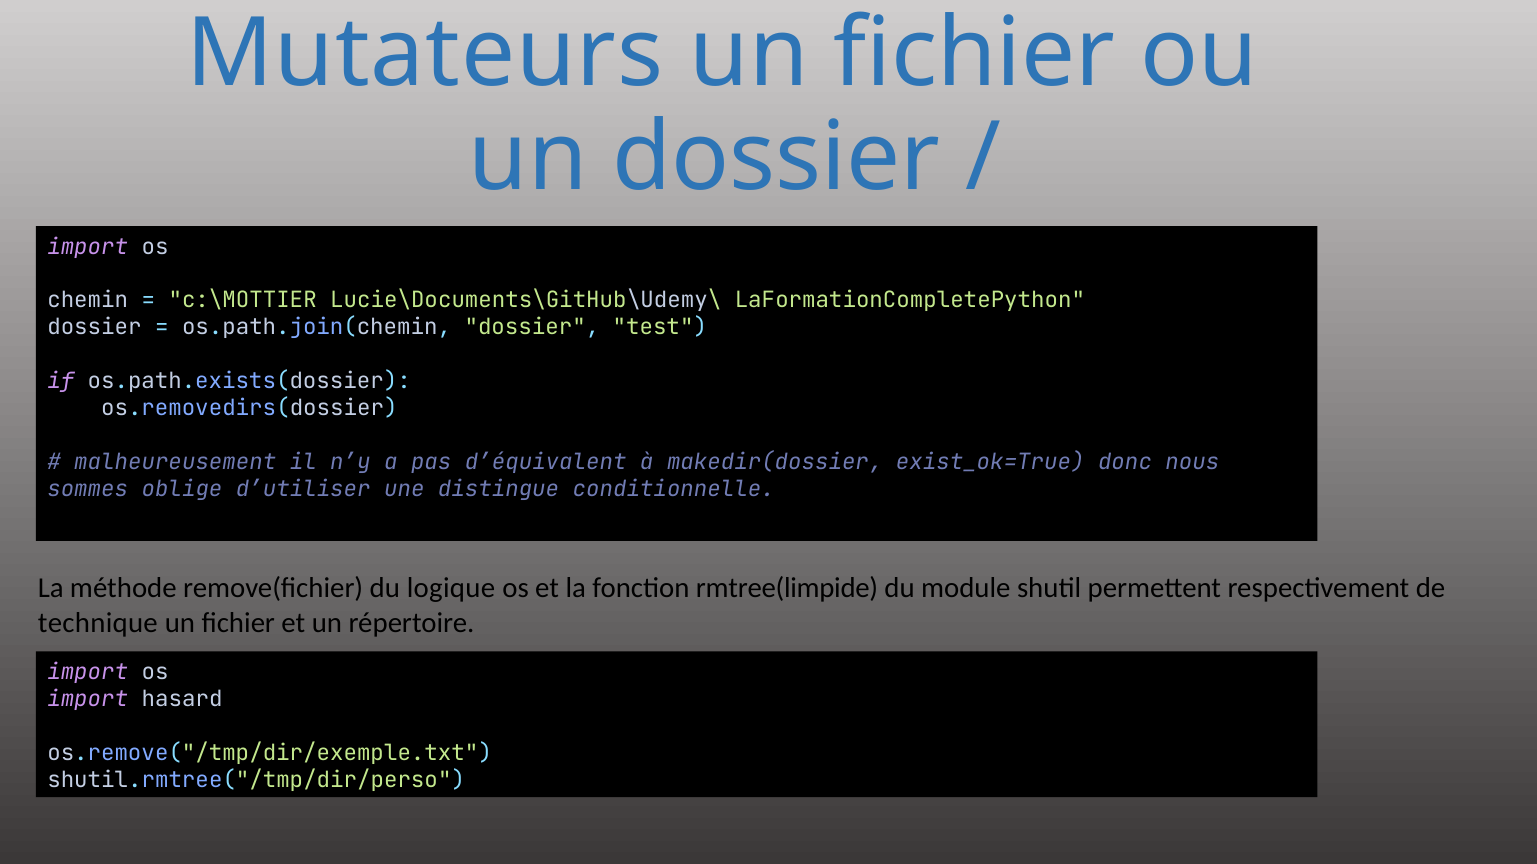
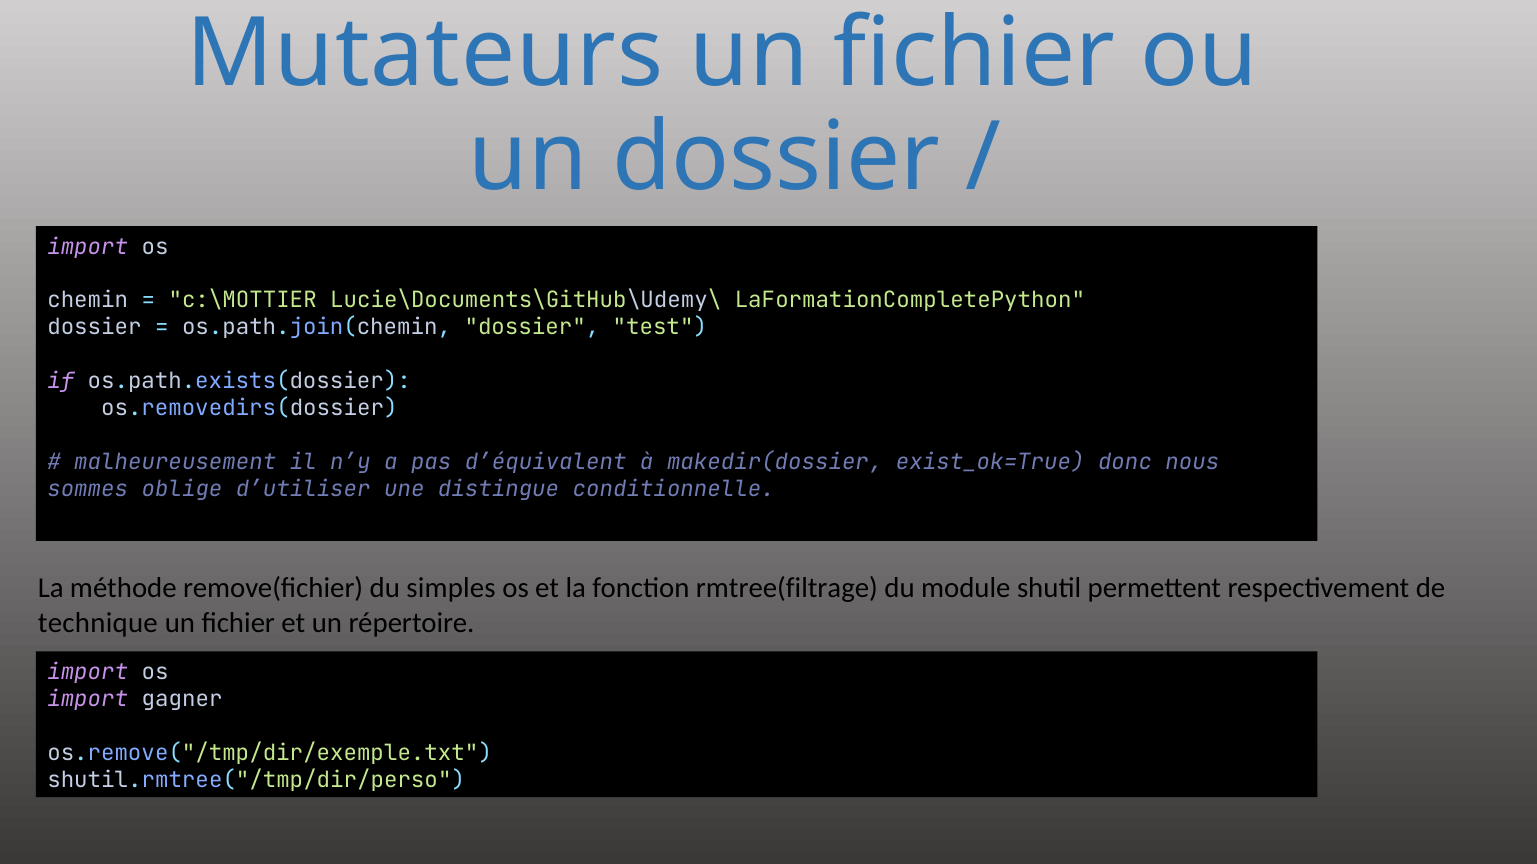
logique: logique -> simples (451, 589)
rmtree(limpide: rmtree(limpide -> rmtree(filtrage (787, 589)
hasard: hasard -> gagner (182, 699)
